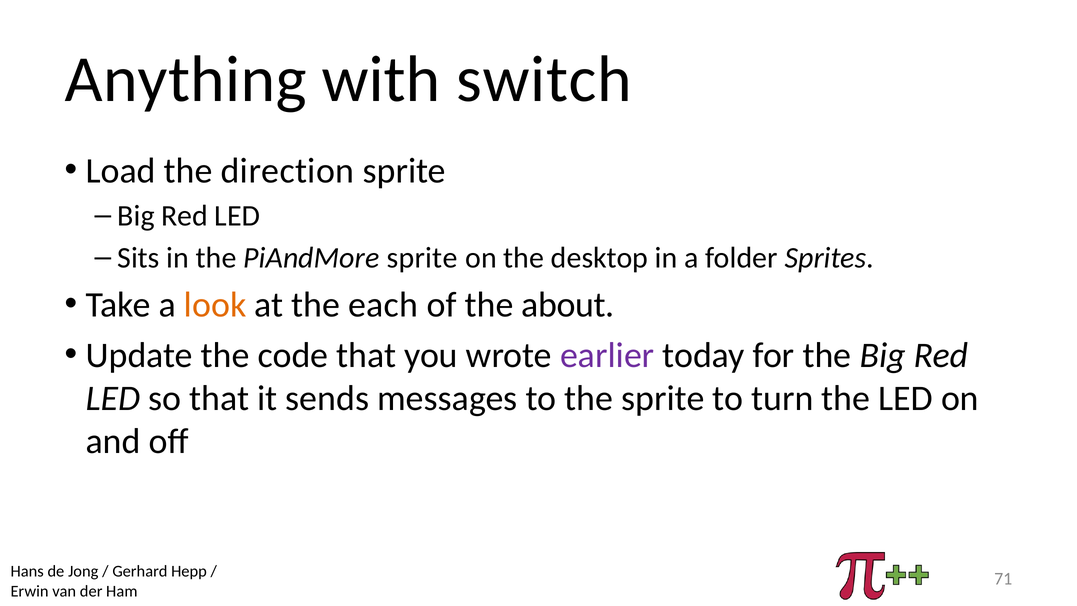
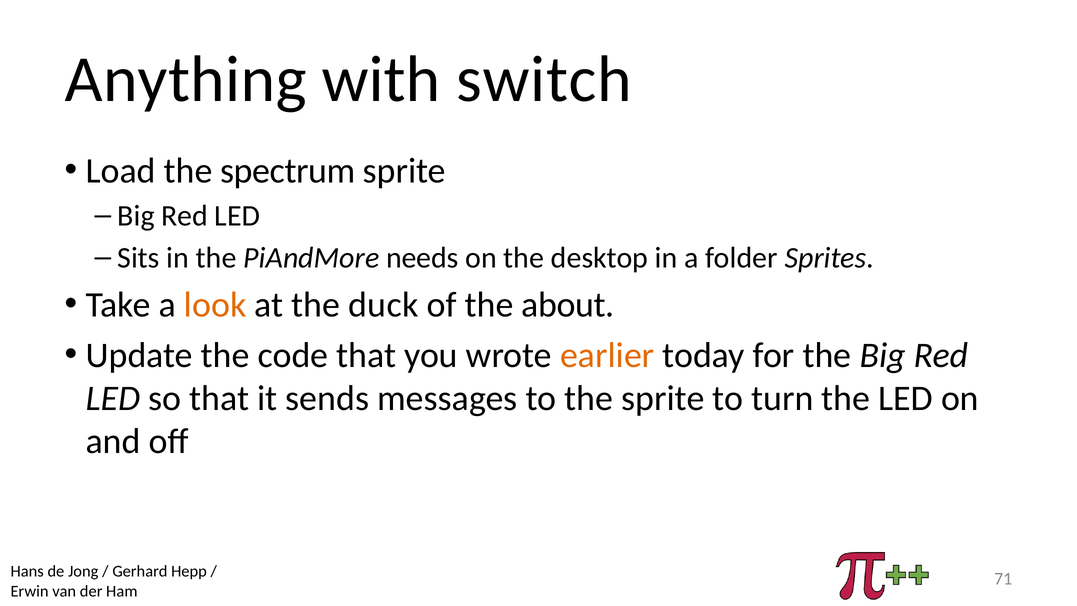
direction: direction -> spectrum (288, 171)
PiAndMore sprite: sprite -> needs (422, 258)
each: each -> duck (383, 305)
earlier colour: purple -> orange (607, 355)
